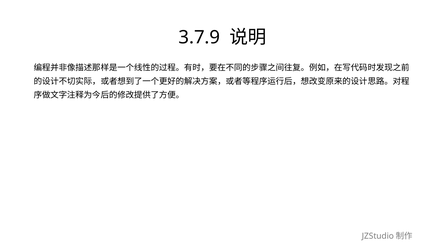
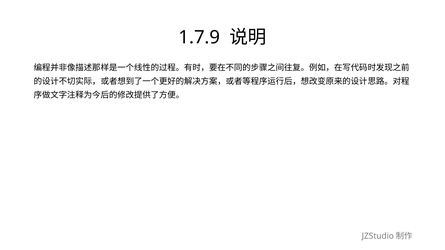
3.7.9: 3.7.9 -> 1.7.9 (199, 37)
